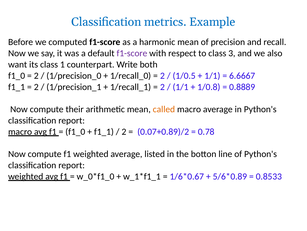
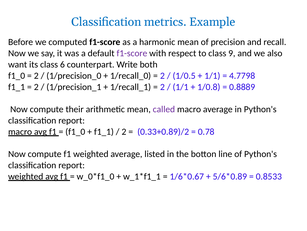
3: 3 -> 9 (232, 53)
1: 1 -> 6 (62, 64)
6.6667: 6.6667 -> 4.7798 (242, 76)
called colour: orange -> purple (164, 109)
0.07+0.89)/2: 0.07+0.89)/2 -> 0.33+0.89)/2 (163, 131)
